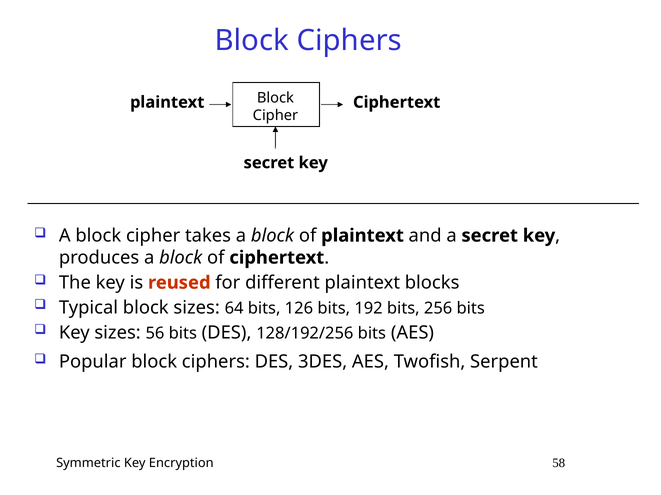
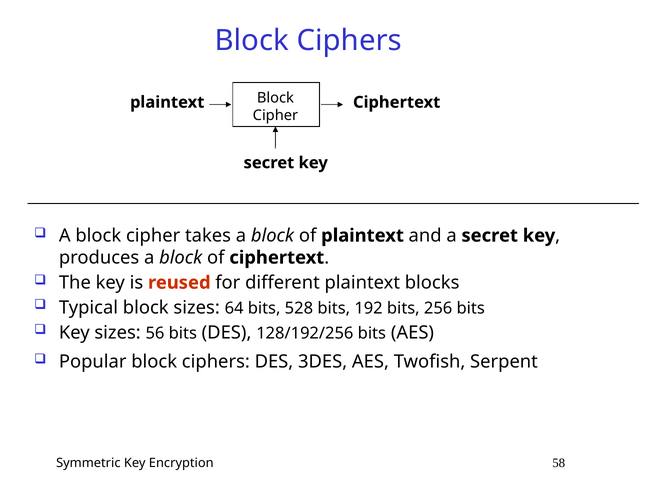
126: 126 -> 528 (299, 309)
